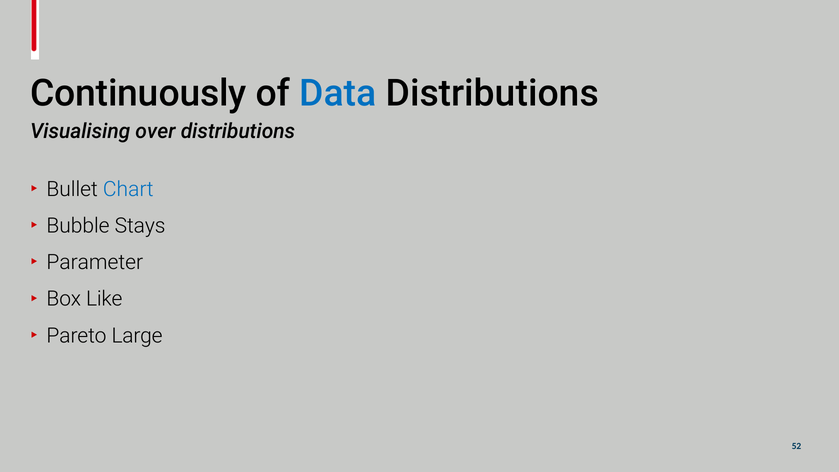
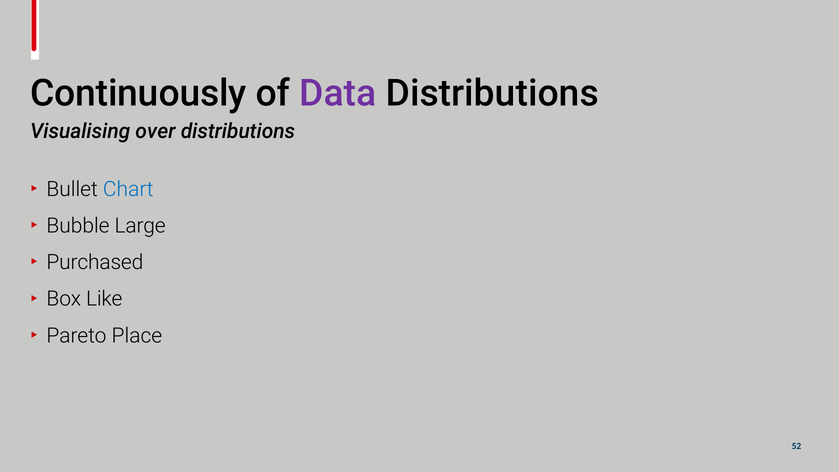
Data colour: blue -> purple (338, 94)
Stays: Stays -> Large (140, 226)
Parameter: Parameter -> Purchased (95, 262)
Large: Large -> Place (137, 336)
